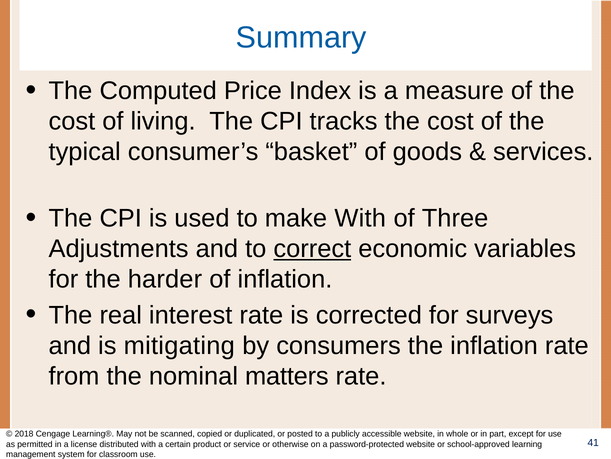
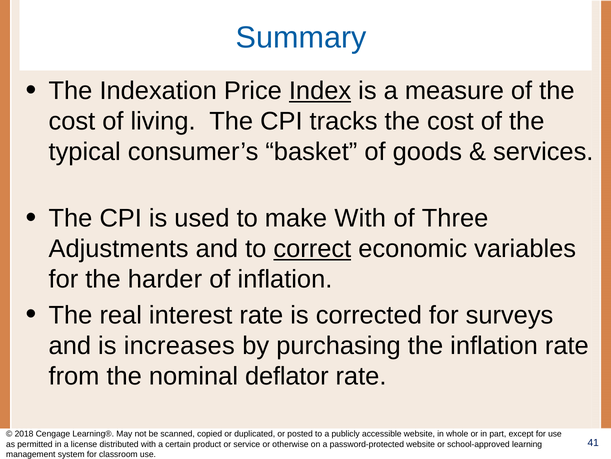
Computed: Computed -> Indexation (158, 91)
Index underline: none -> present (320, 91)
mitigating: mitigating -> increases (179, 345)
consumers: consumers -> purchasing (338, 345)
matters: matters -> deflator (287, 376)
